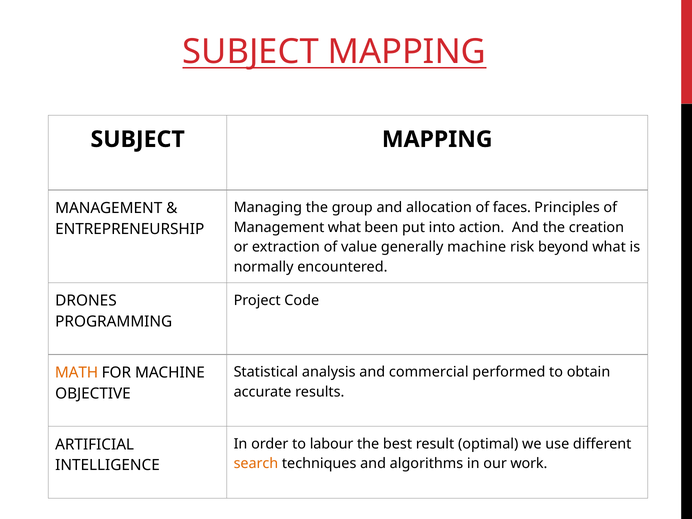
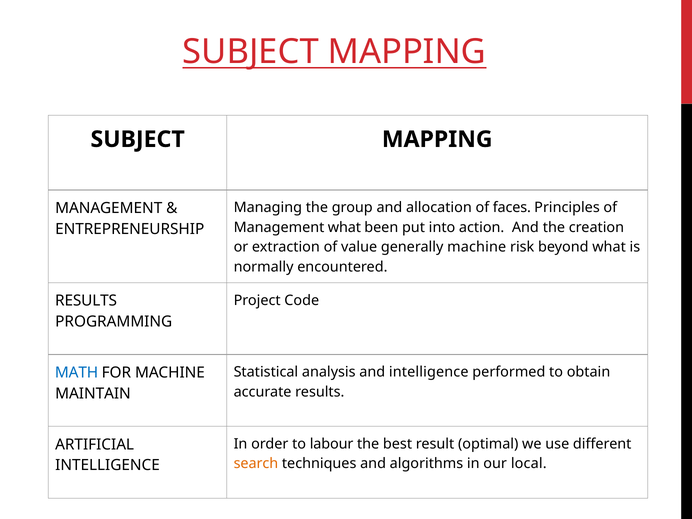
DRONES: DRONES -> RESULTS (86, 301)
and commercial: commercial -> intelligence (429, 372)
MATH colour: orange -> blue (77, 373)
OBJECTIVE: OBJECTIVE -> MAINTAIN (93, 394)
work: work -> local (529, 464)
